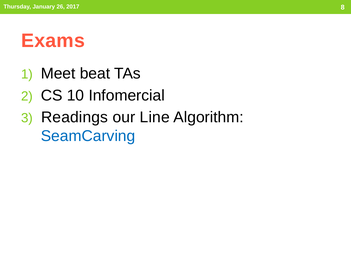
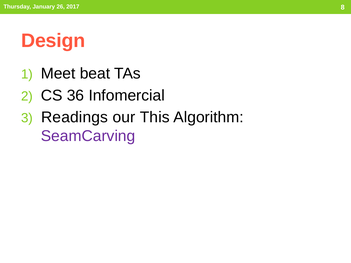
Exams: Exams -> Design (53, 41)
10: 10 -> 36 (75, 95)
Line: Line -> This (155, 117)
SeamCarving colour: blue -> purple (88, 136)
